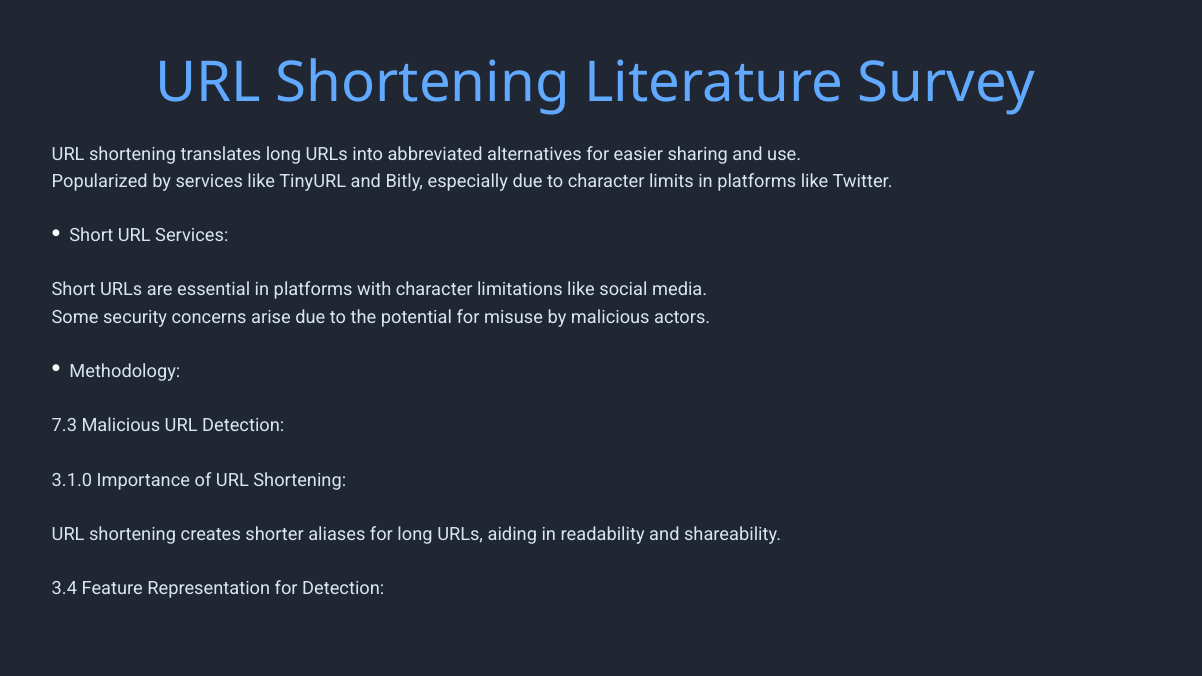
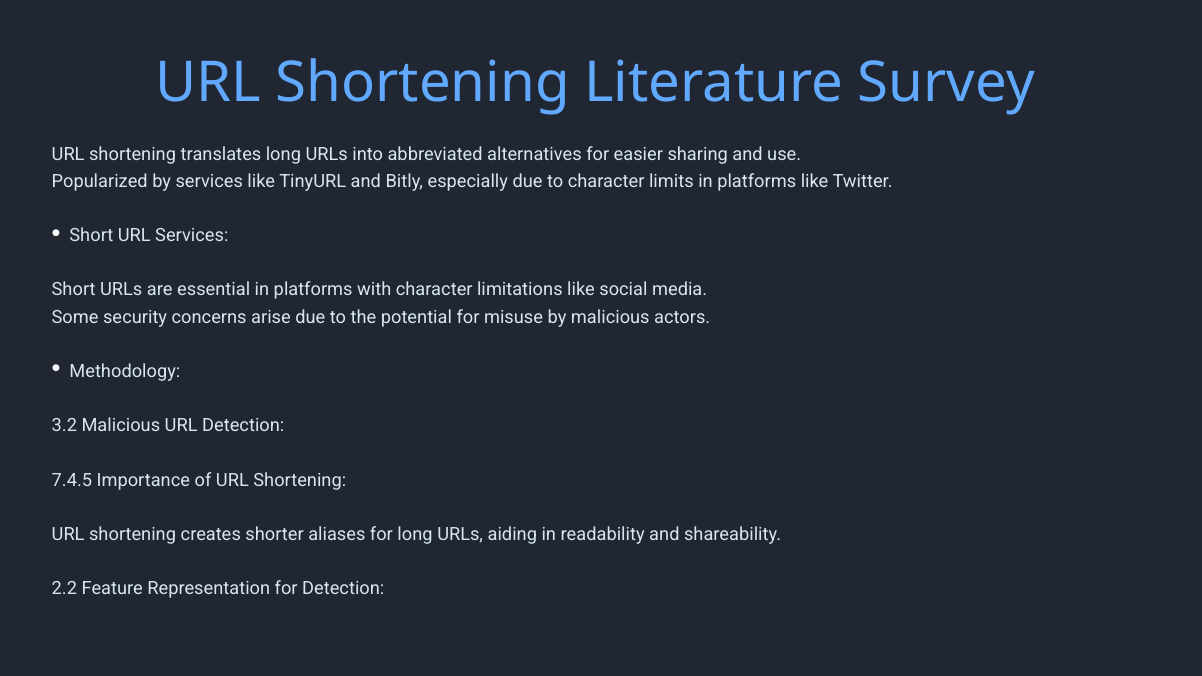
7.3: 7.3 -> 3.2 (64, 426)
3.1.0: 3.1.0 -> 7.4.5 (72, 480)
3.4: 3.4 -> 2.2 (64, 589)
